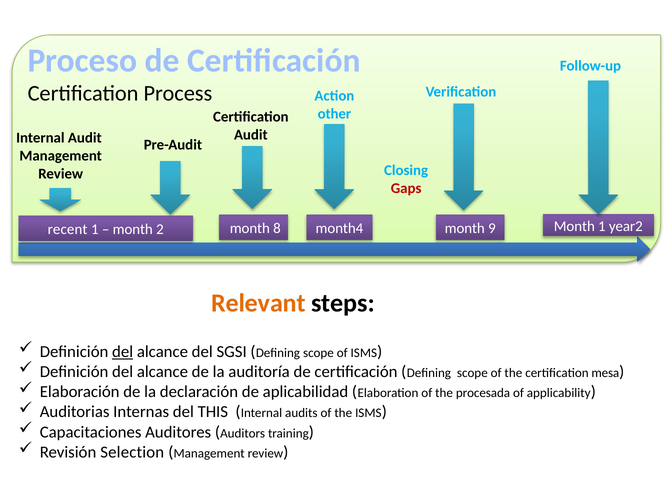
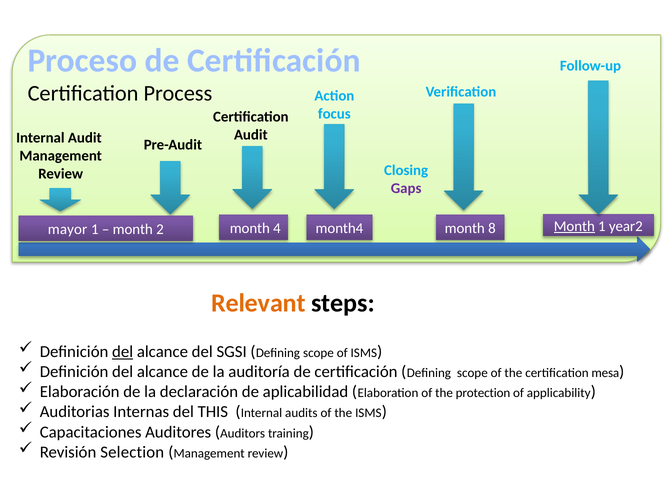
other: other -> focus (334, 114)
Gaps colour: red -> purple (406, 188)
Month underline: none -> present (574, 226)
8: 8 -> 4 (277, 228)
9: 9 -> 8 (492, 228)
recent: recent -> mayor (68, 229)
procesada: procesada -> protection (483, 393)
